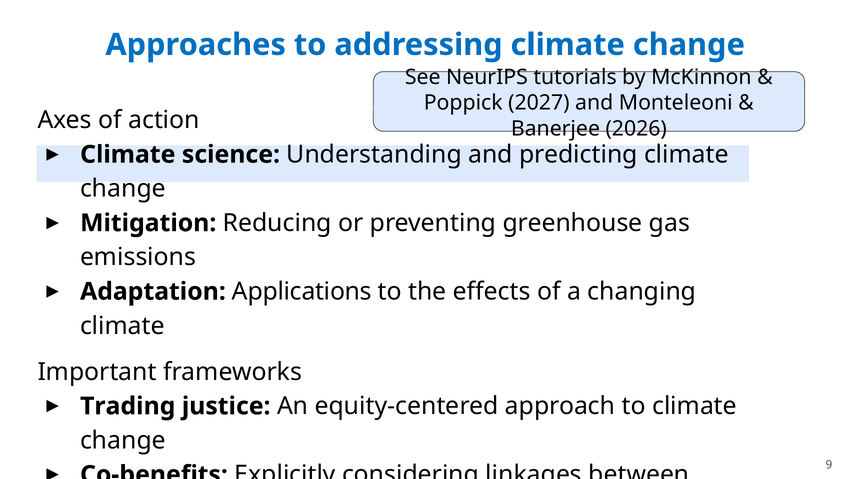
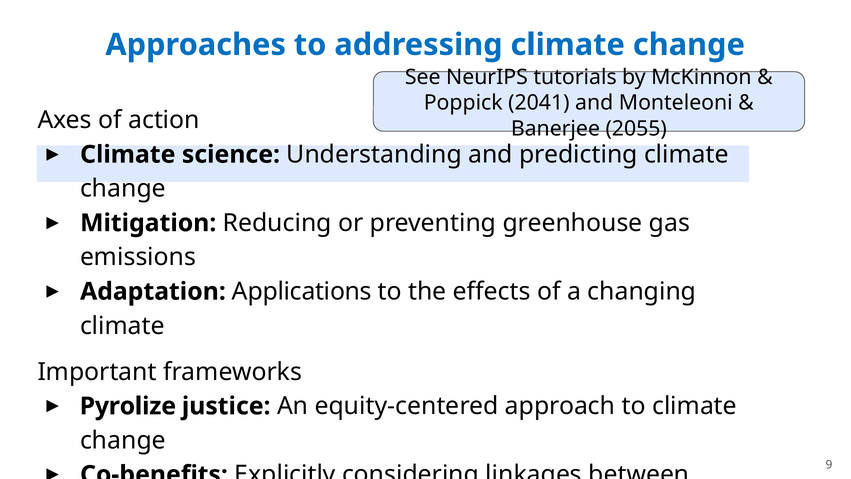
2027: 2027 -> 2041 (539, 103)
2026: 2026 -> 2055 (636, 128)
Trading: Trading -> Pyrolize (128, 406)
